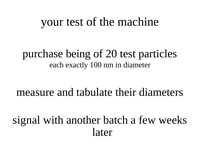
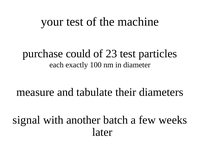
being: being -> could (78, 54)
20: 20 -> 23 (111, 54)
